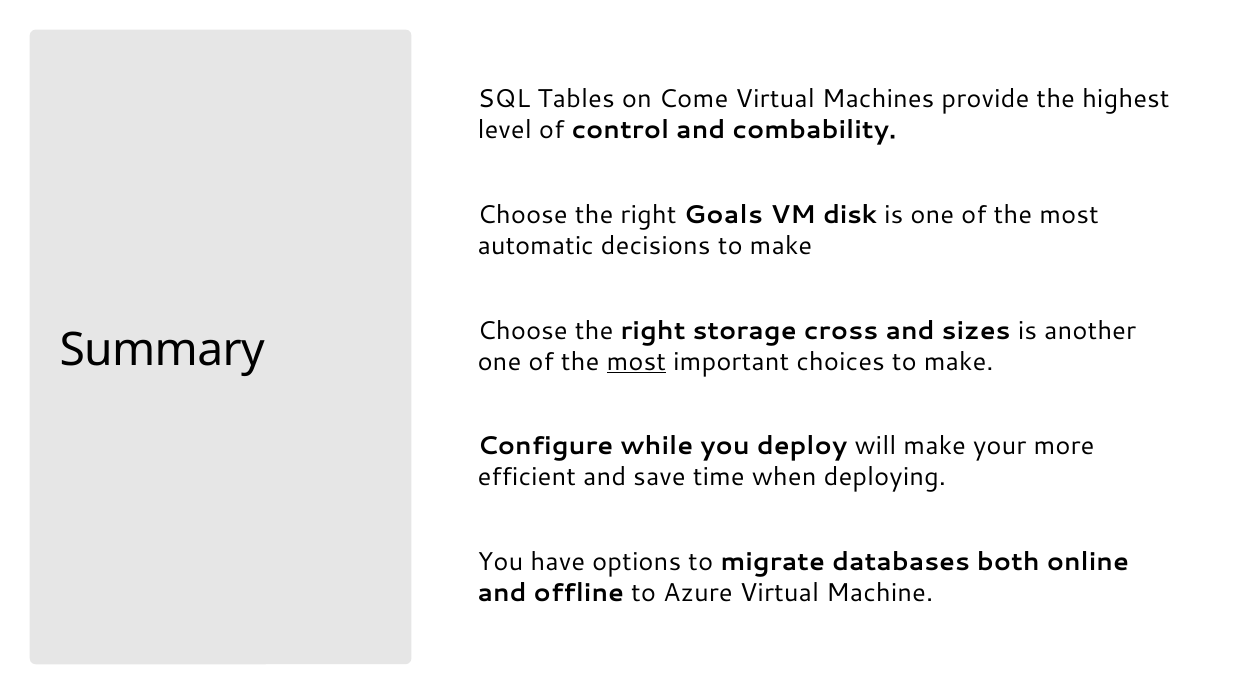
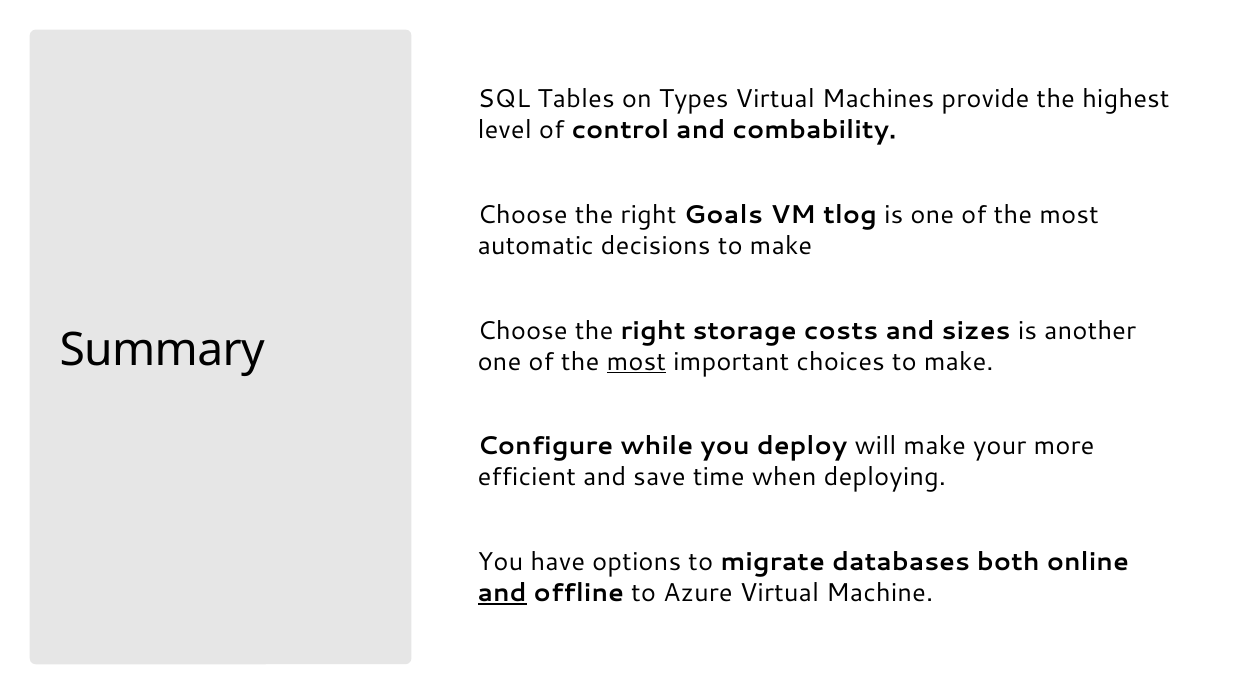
Come: Come -> Types (694, 99)
disk: disk -> tlog (850, 215)
cross: cross -> costs (841, 331)
and underline: none -> present (502, 593)
